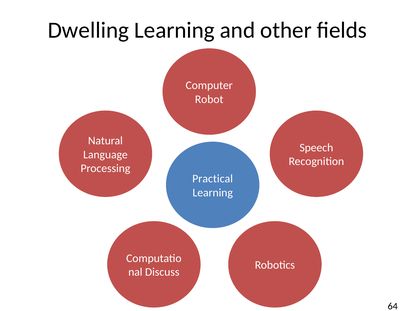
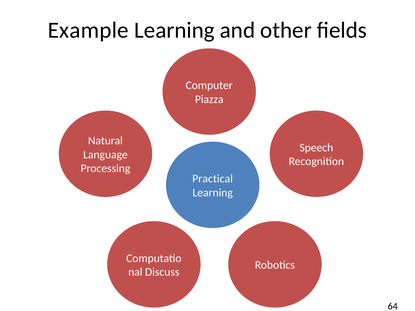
Dwelling: Dwelling -> Example (88, 30)
Robot: Robot -> Piazza (209, 99)
